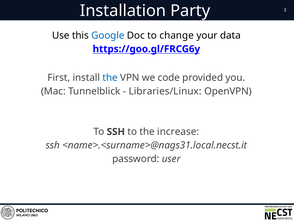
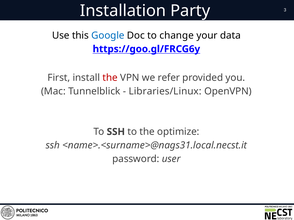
the colour: blue -> red (110, 78)
code: code -> refer (169, 78)
increase: increase -> optimize (178, 132)
